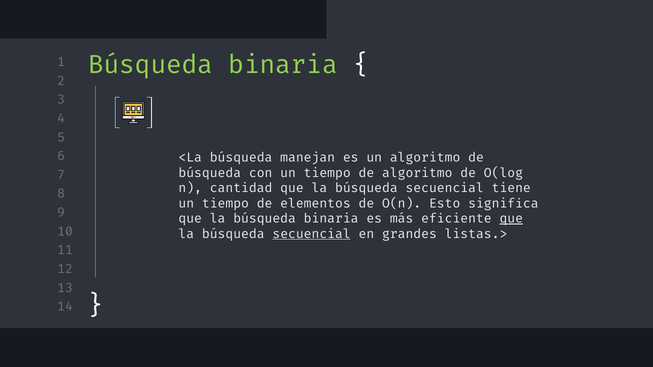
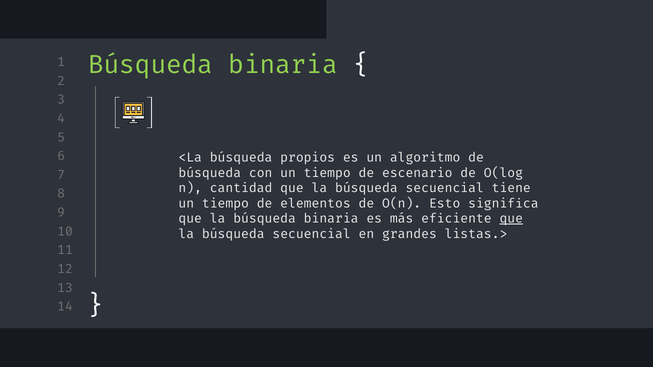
manejan: manejan -> propios (308, 158)
de algoritmo: algoritmo -> escenario (417, 173)
secuencial underline: present -> none (312, 234)
